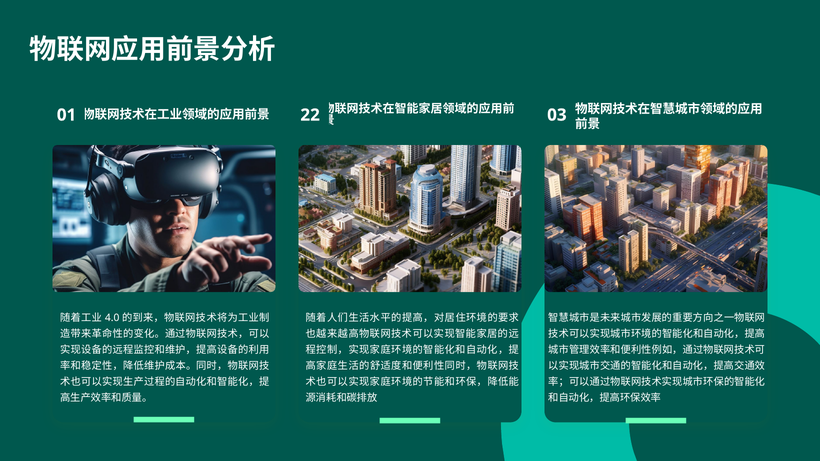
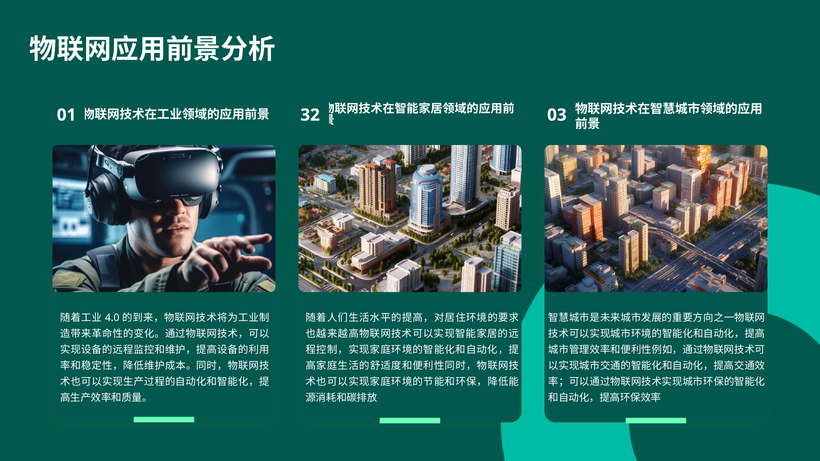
22: 22 -> 32 (310, 115)
